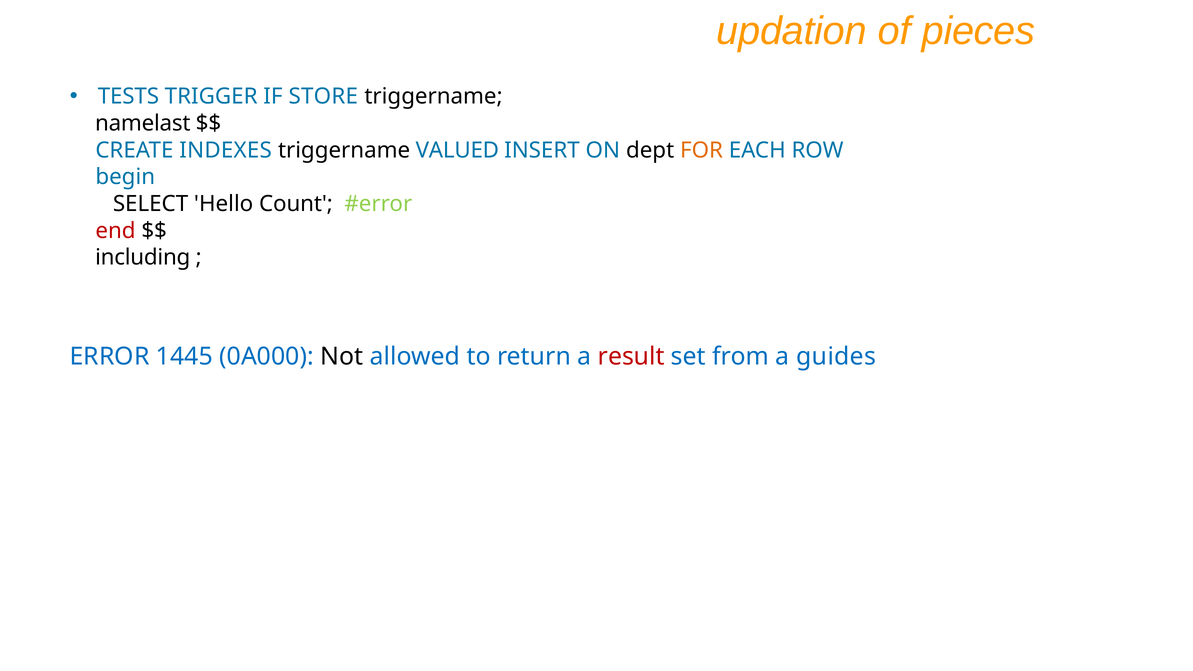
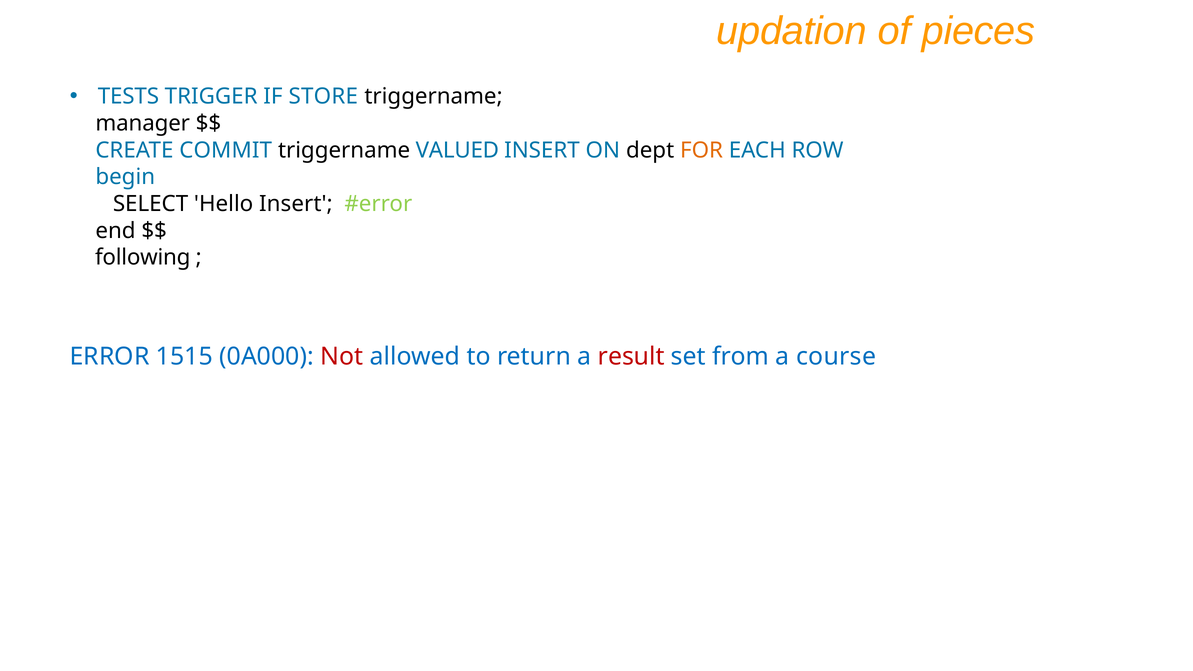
namelast: namelast -> manager (143, 123)
INDEXES: INDEXES -> COMMIT (226, 150)
Hello Count: Count -> Insert (296, 204)
end colour: red -> black (116, 231)
including: including -> following (143, 258)
1445: 1445 -> 1515 (184, 357)
Not colour: black -> red (342, 357)
guides: guides -> course (836, 357)
